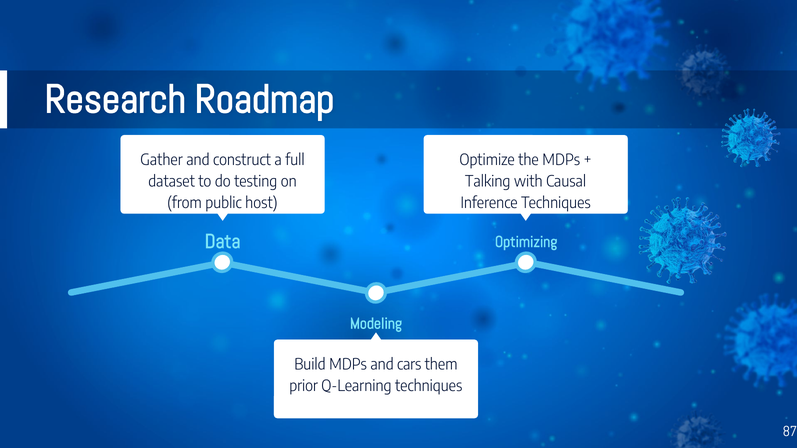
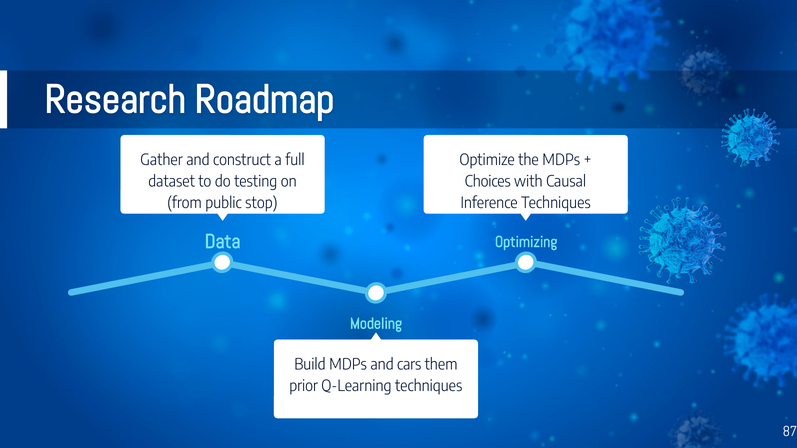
Talking: Talking -> Choices (488, 182)
host: host -> stop (261, 203)
